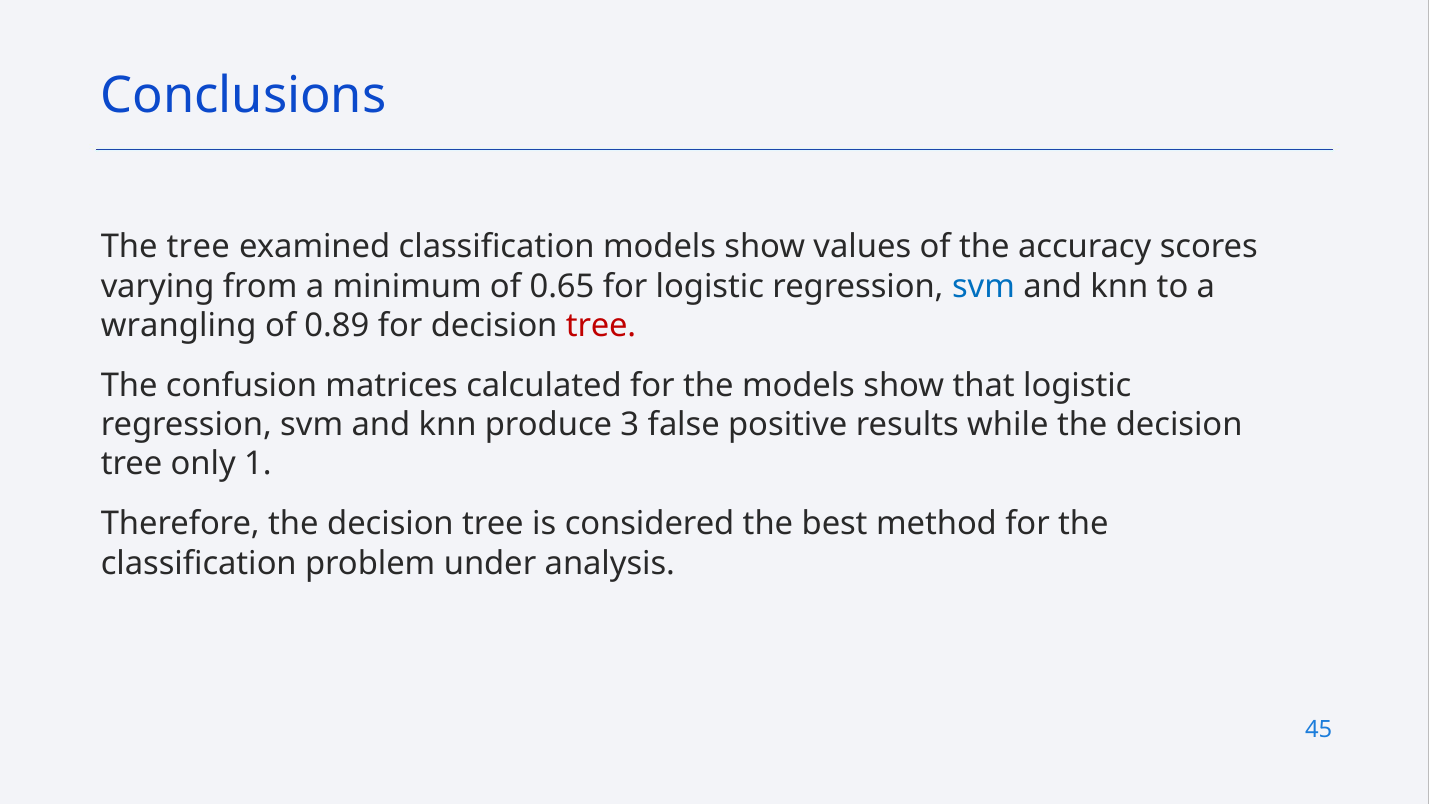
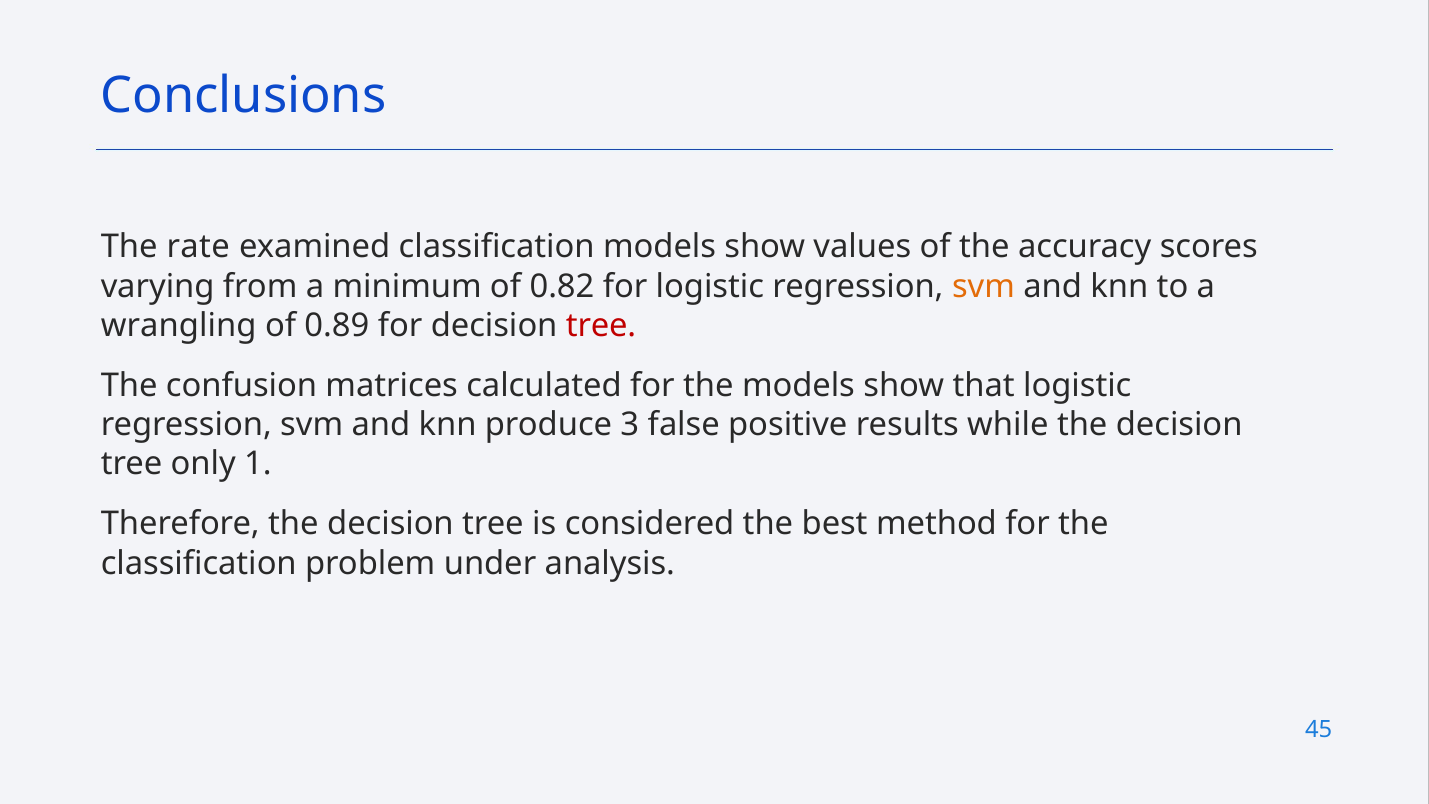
The tree: tree -> rate (198, 247)
0.65: 0.65 -> 0.82 (562, 286)
svm colour: blue -> orange (983, 286)
